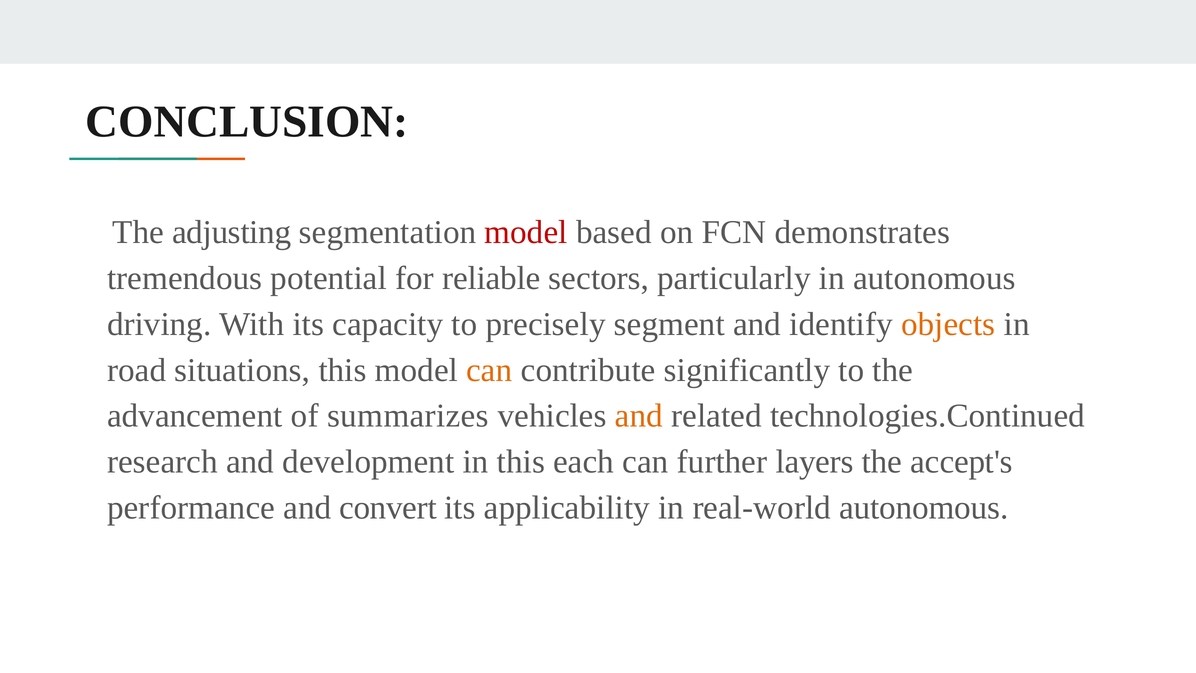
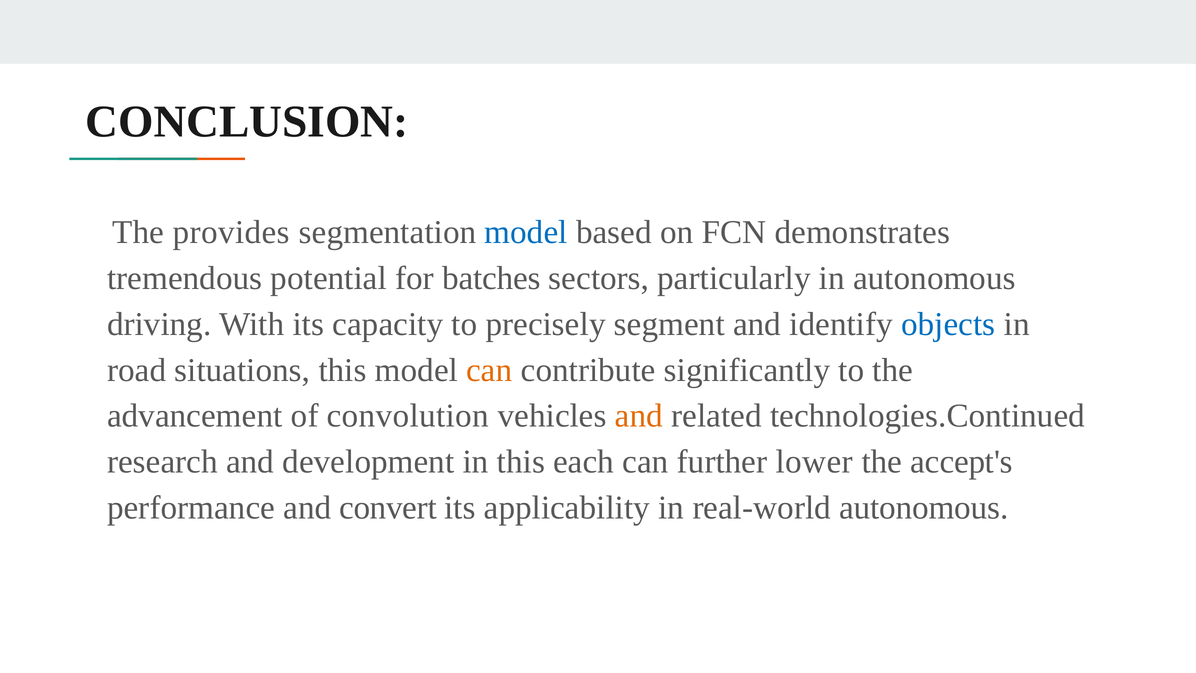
adjusting: adjusting -> provides (231, 232)
model colour: red -> blue (526, 232)
reliable: reliable -> batches (491, 278)
objects colour: orange -> blue (948, 324)
summarizes: summarizes -> convolution (408, 416)
layers: layers -> lower (814, 462)
